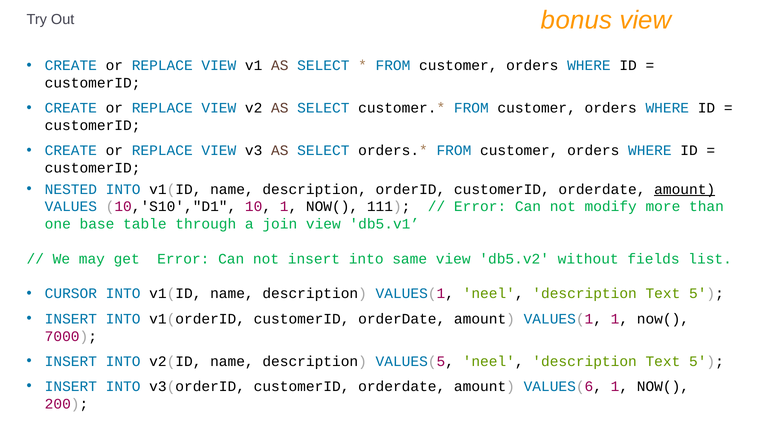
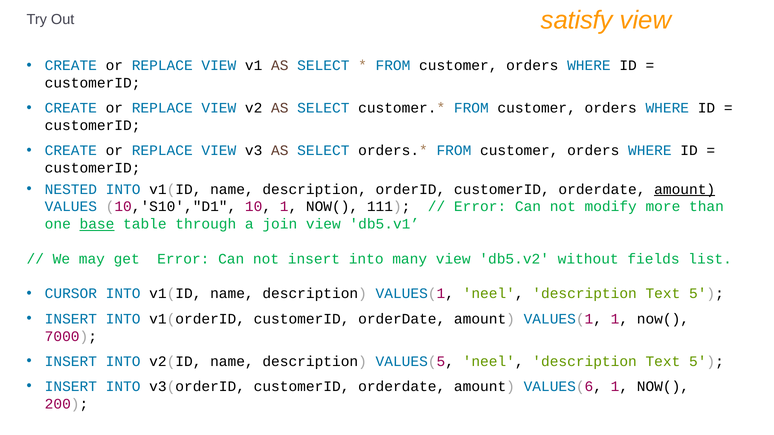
bonus: bonus -> satisfy (577, 20)
base underline: none -> present (97, 224)
same: same -> many (410, 259)
